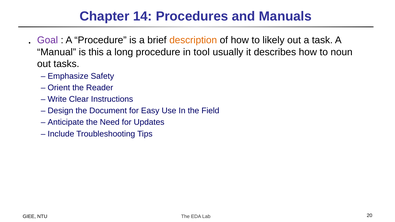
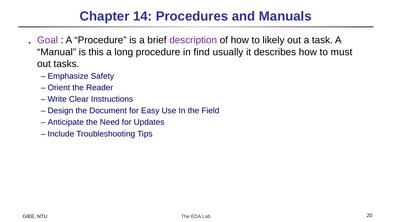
description colour: orange -> purple (193, 40)
tool: tool -> find (202, 52)
noun: noun -> must (342, 52)
